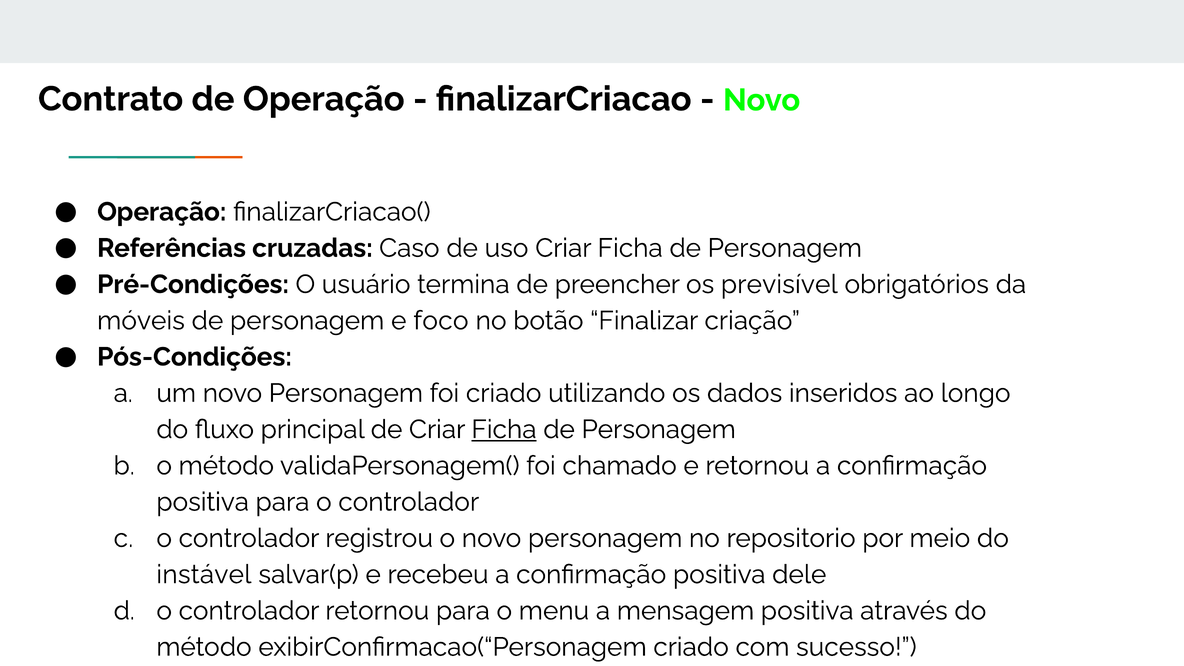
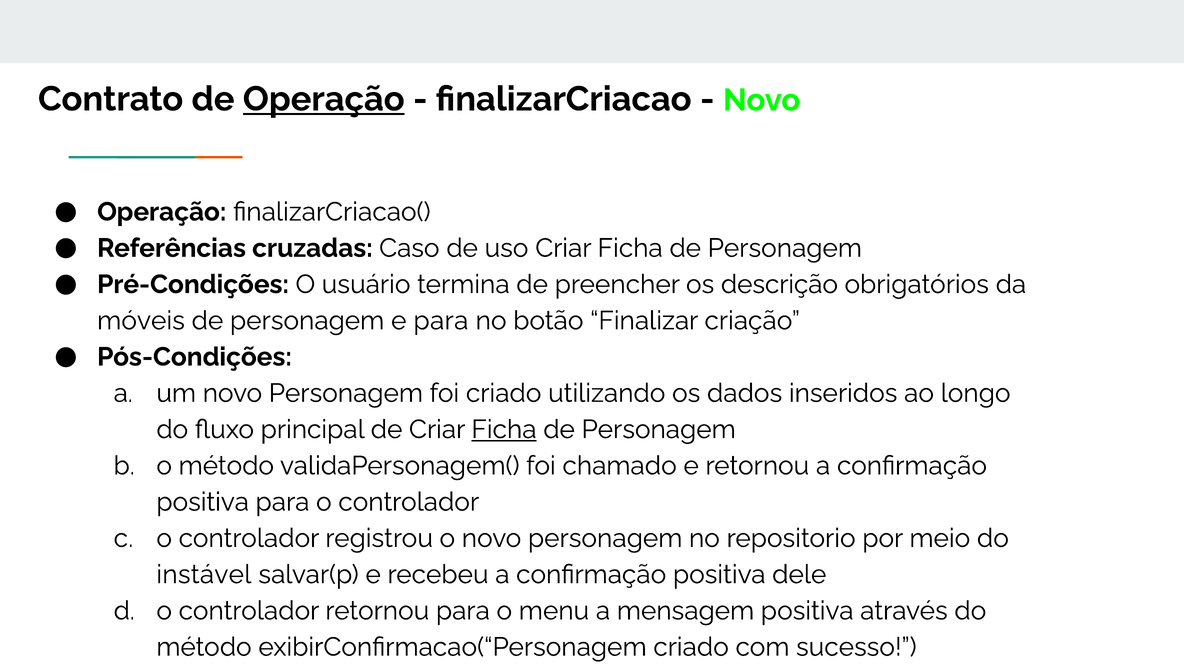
Operação underline: none -> present (324, 99)
previsível: previsível -> descrição (779, 284)
e foco: foco -> para (441, 321)
